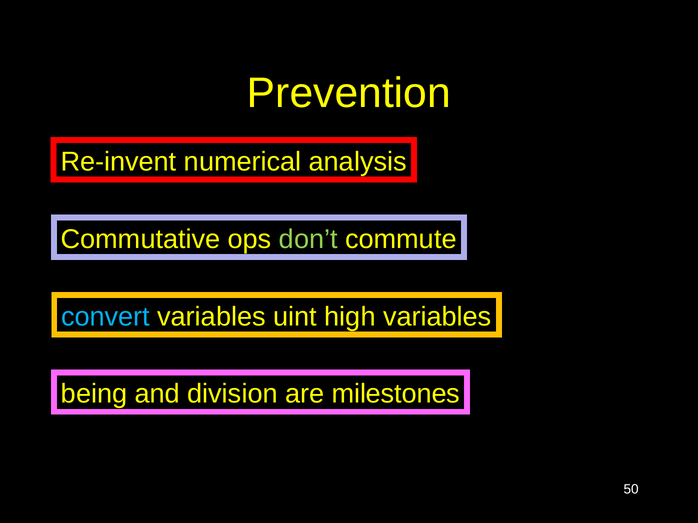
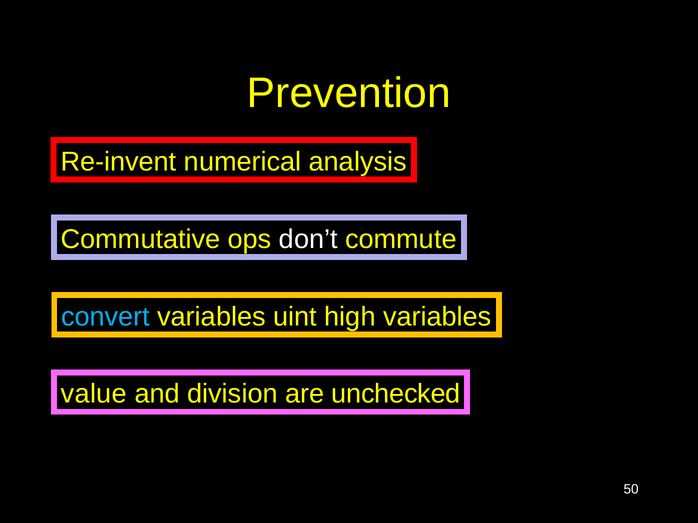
don’t colour: light green -> white (308, 239)
being: being -> value (94, 394)
milestones: milestones -> unchecked (396, 394)
